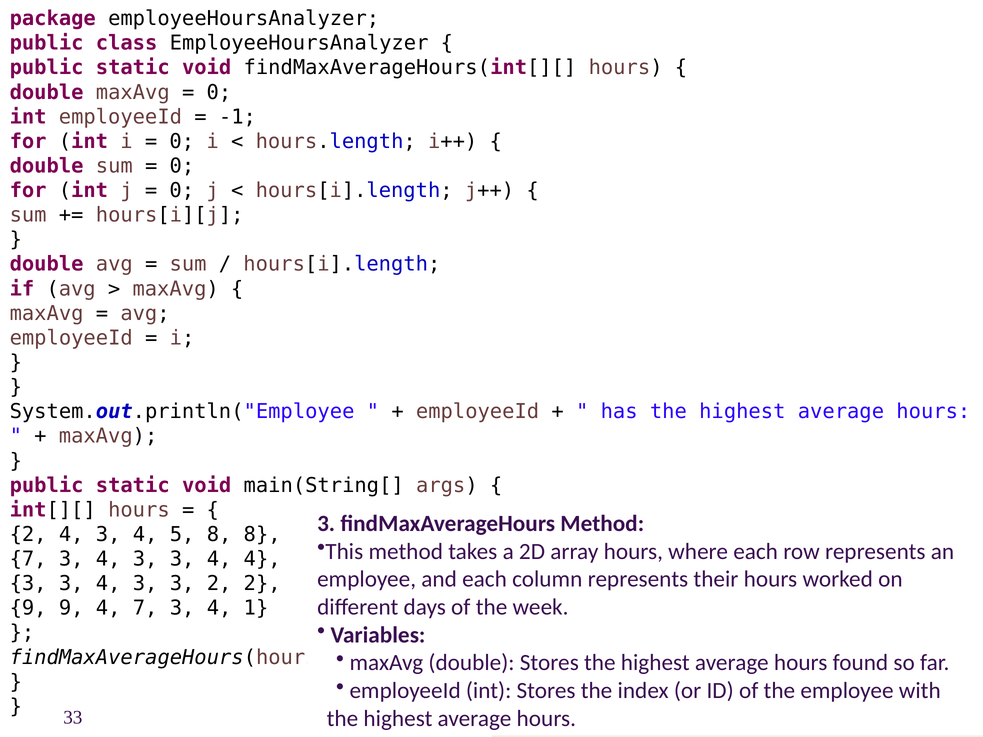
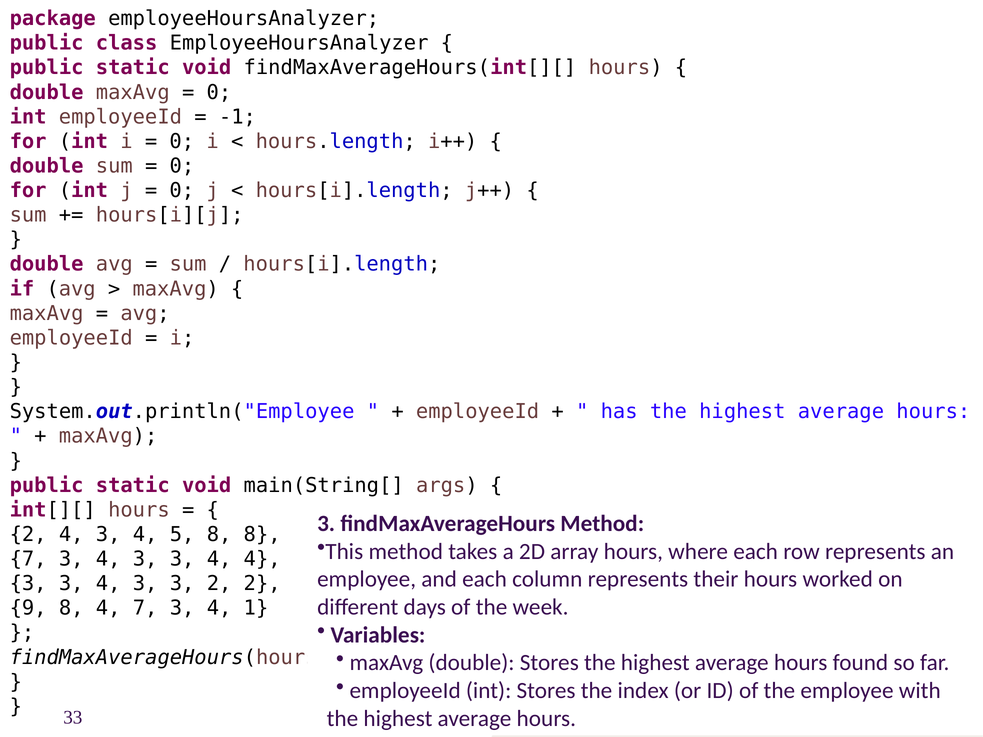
9 9: 9 -> 8 (71, 608)
